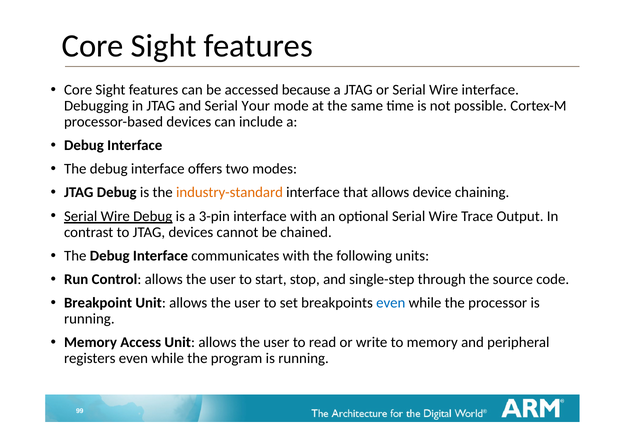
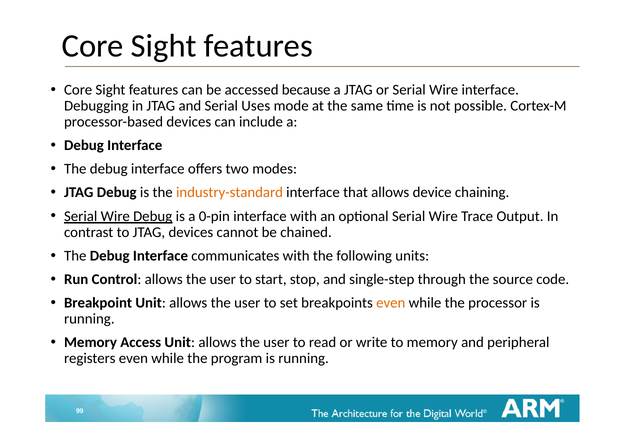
Your: Your -> Uses (256, 106)
3-pin: 3-pin -> 0-pin (214, 216)
even colour: blue -> orange (391, 303)
